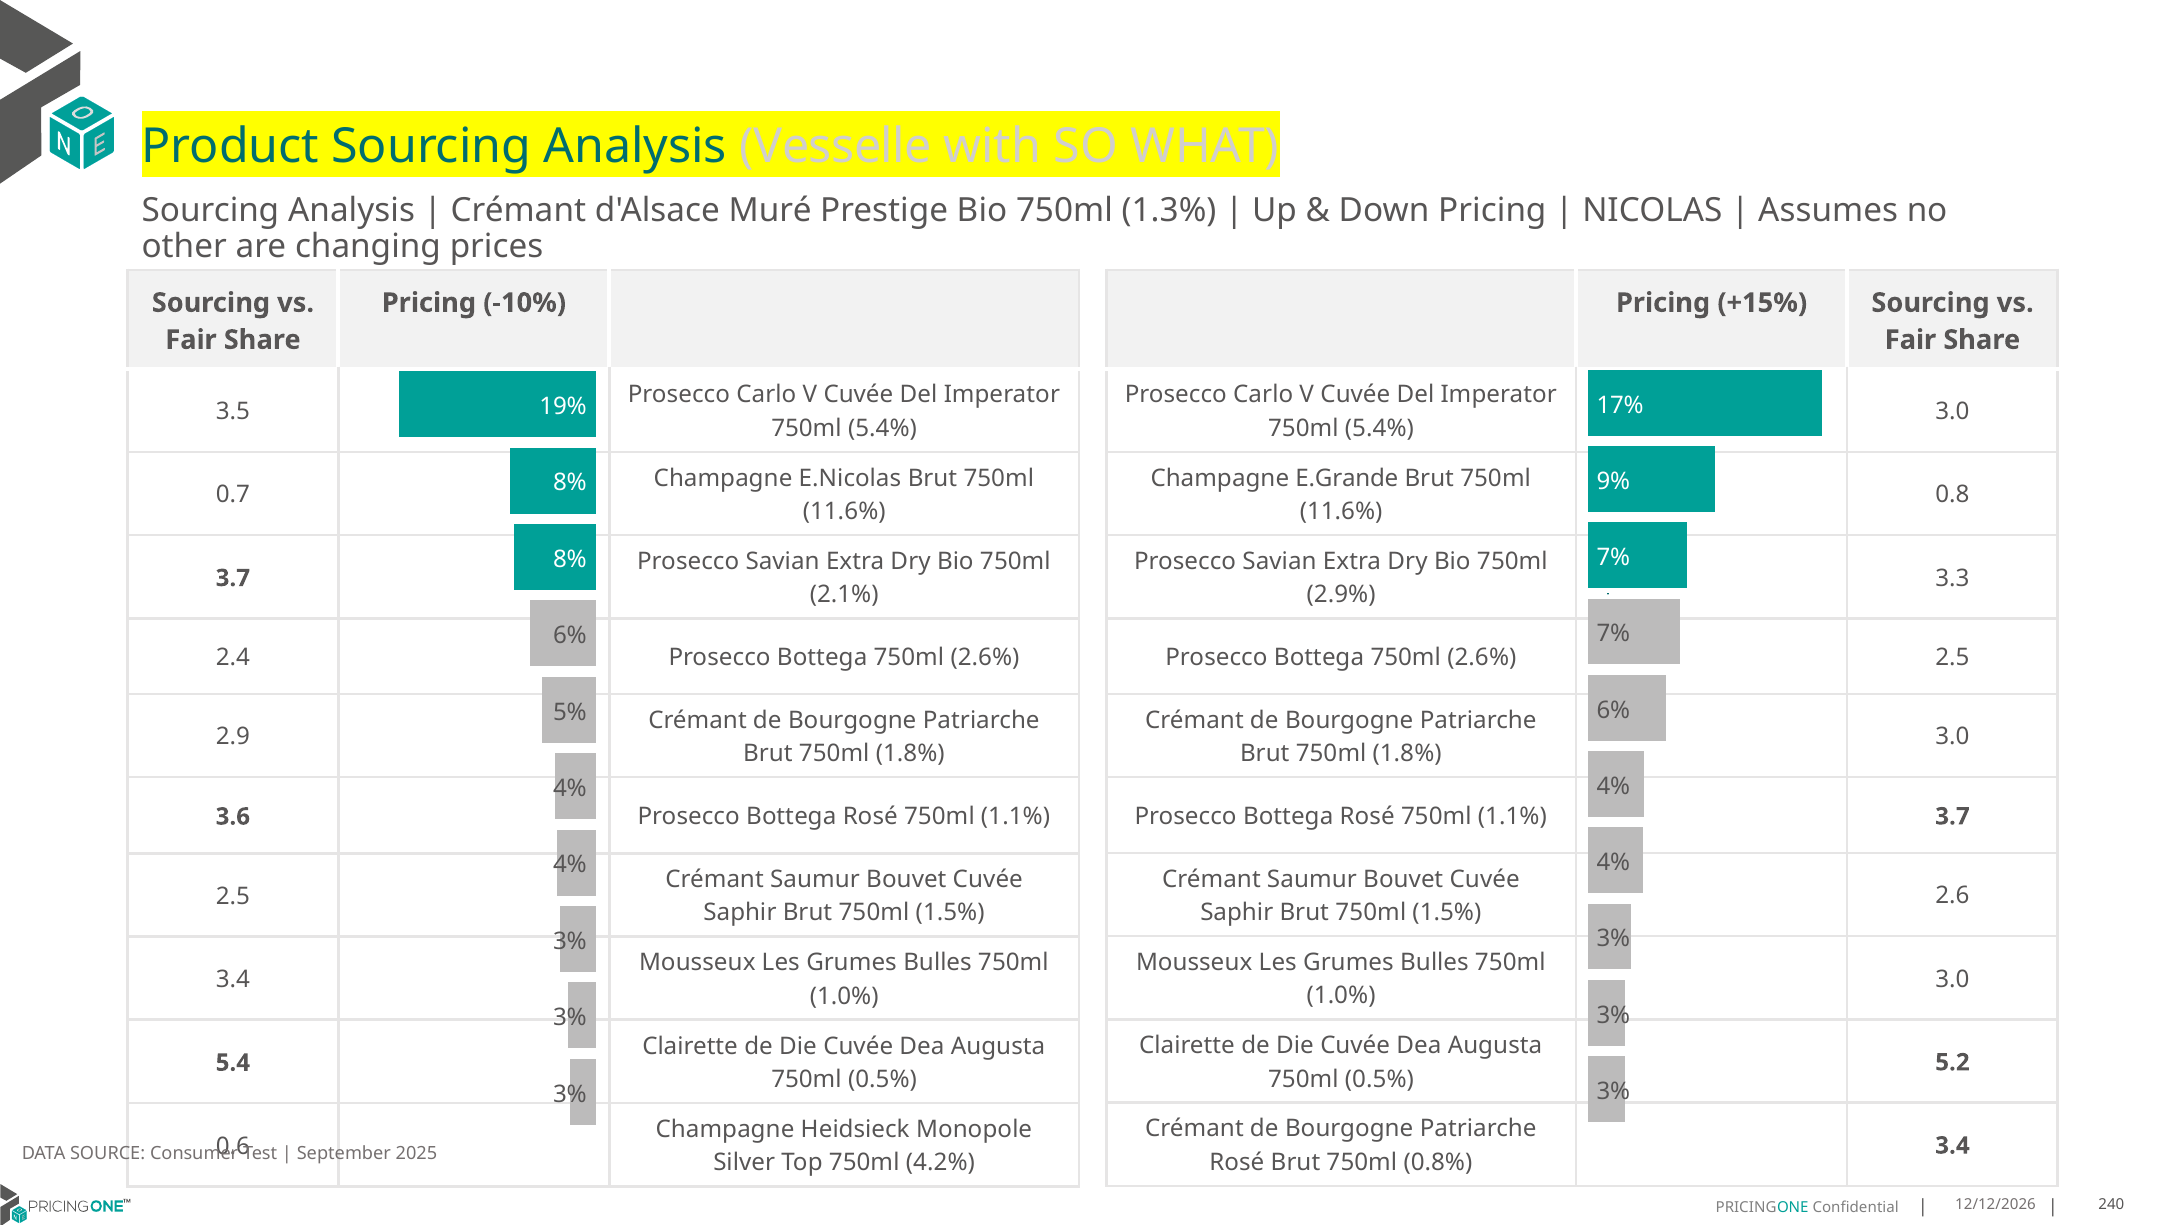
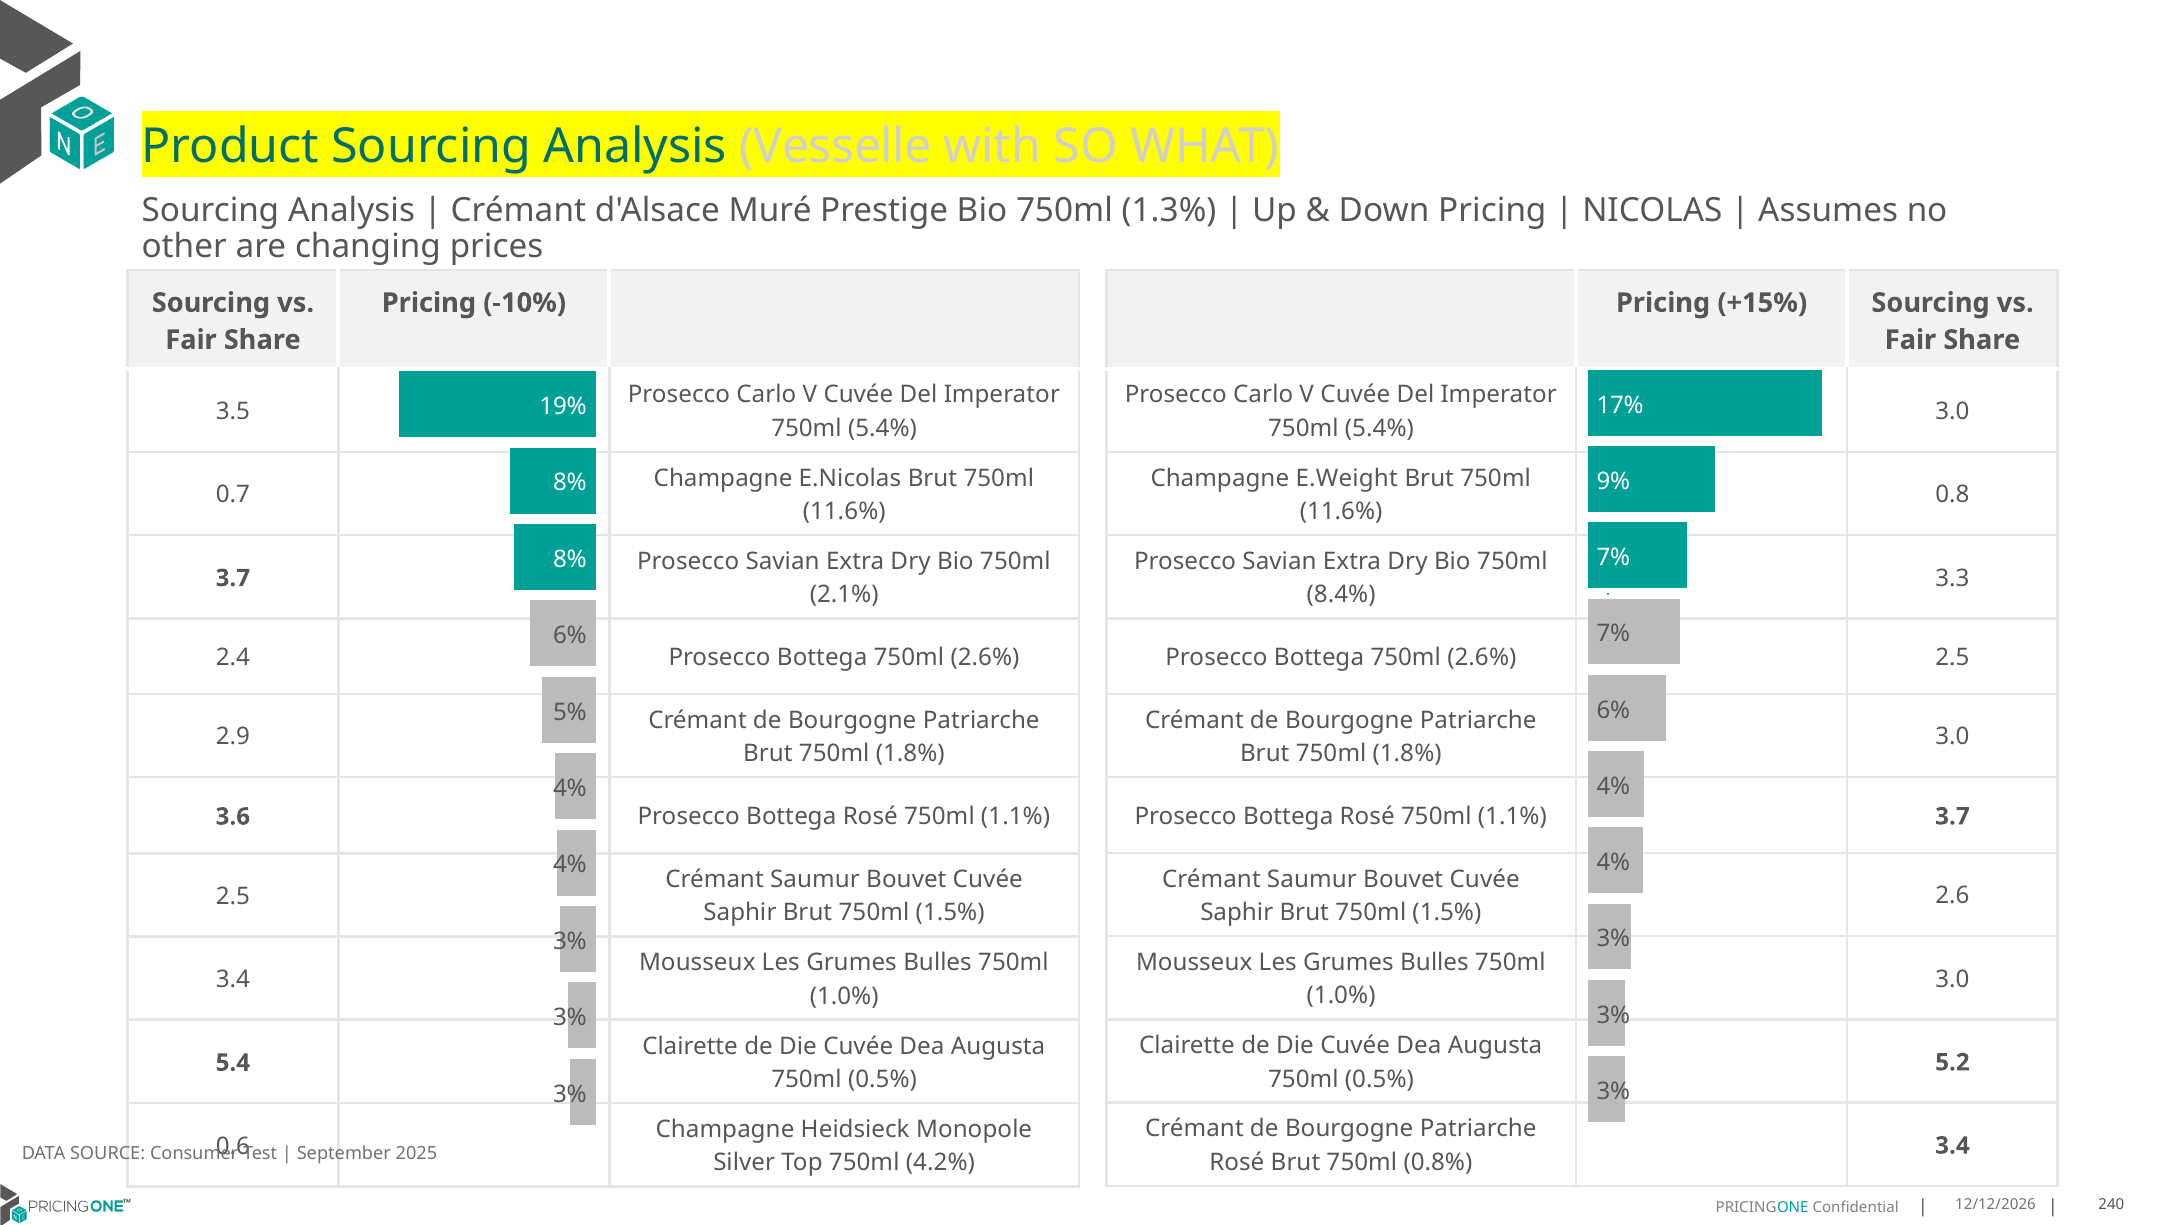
E.Grande: E.Grande -> E.Weight (1347, 478)
2.9%: 2.9% -> 8.4% (1341, 595)
